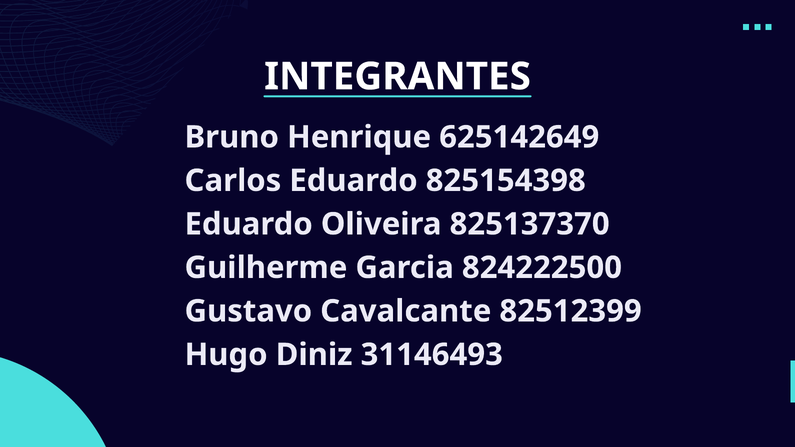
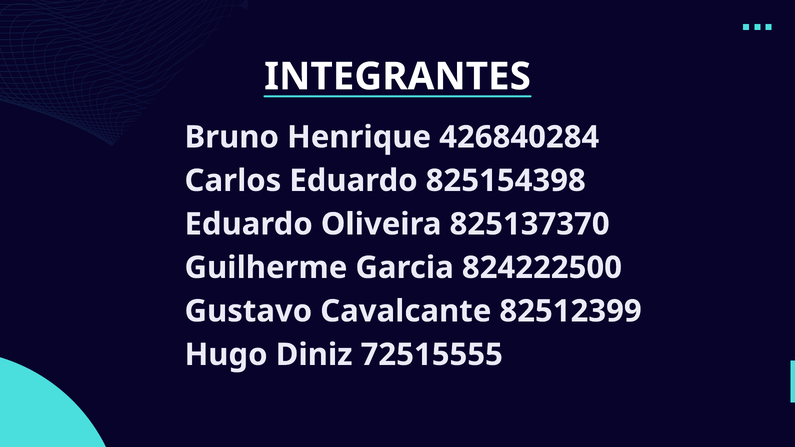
625142649: 625142649 -> 426840284 (519, 137)
31146493: 31146493 -> 72515555 (432, 355)
